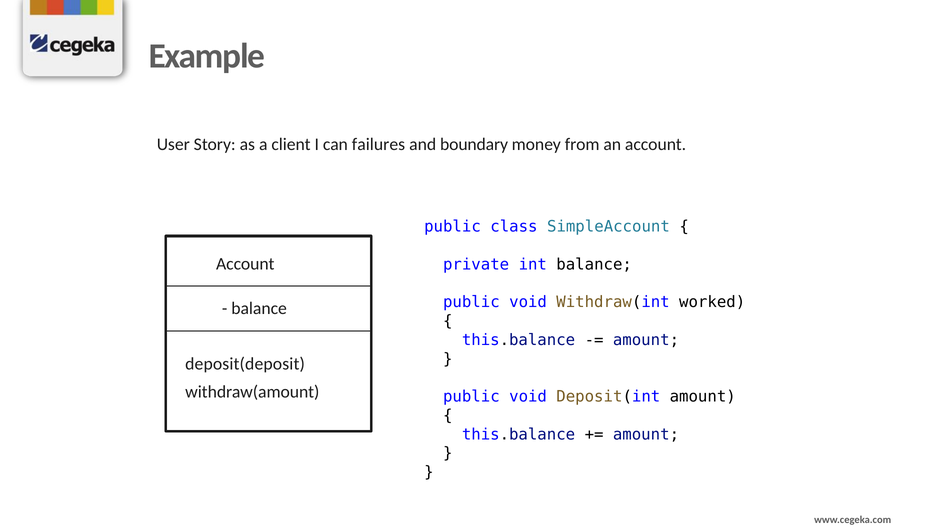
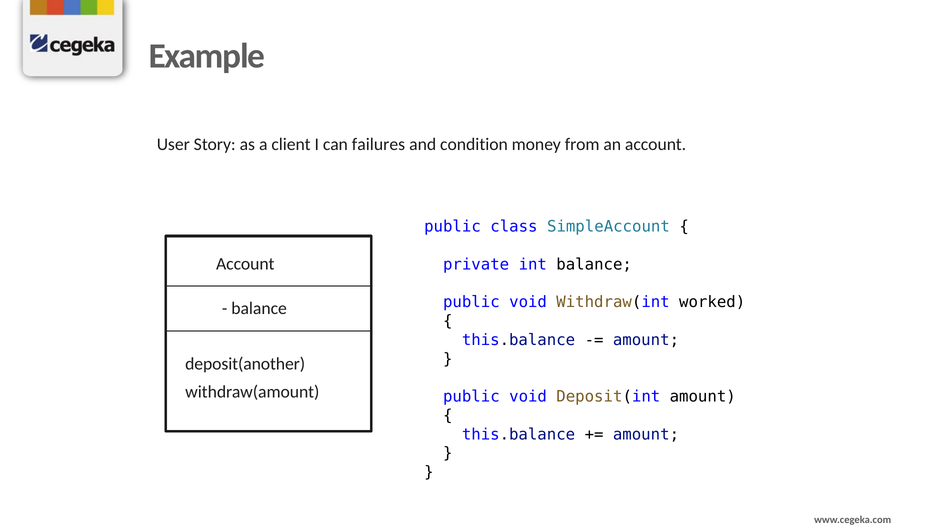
boundary: boundary -> condition (474, 144)
deposit(deposit: deposit(deposit -> deposit(another (245, 364)
